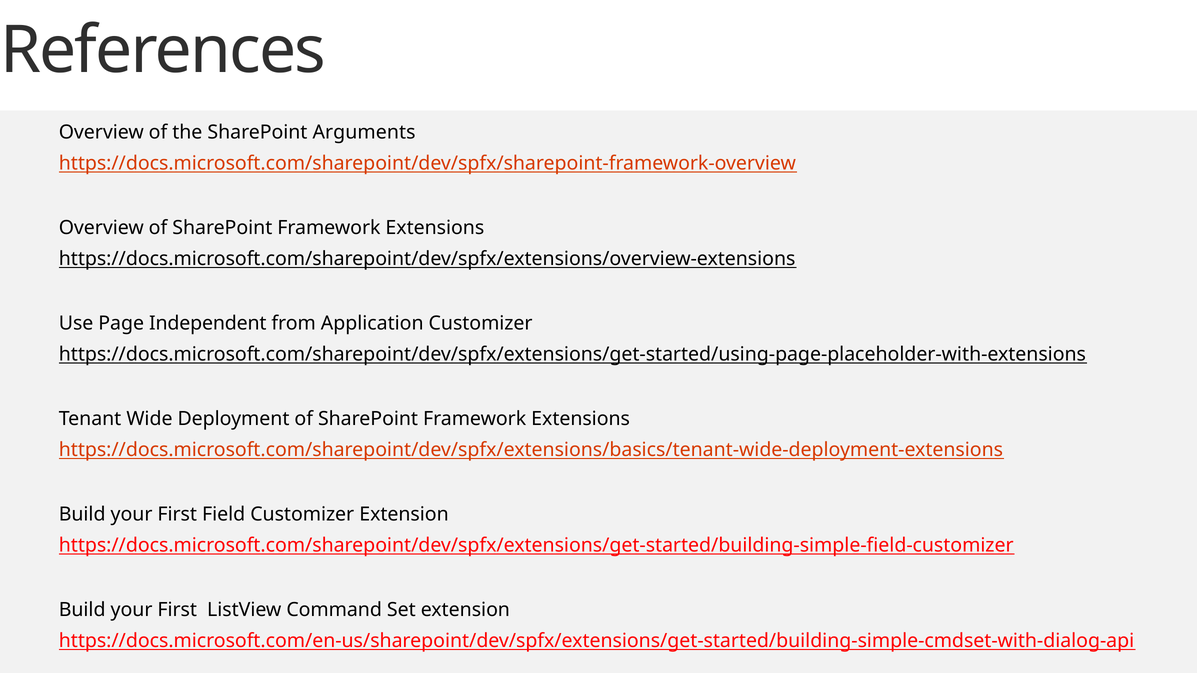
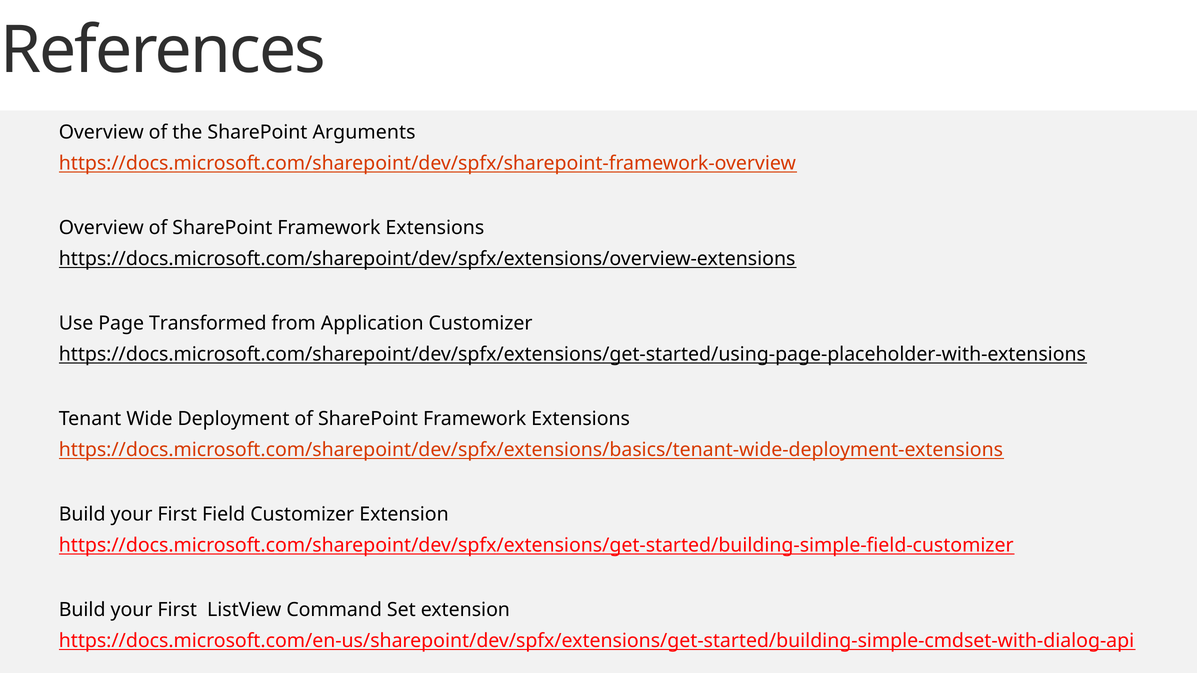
Independent: Independent -> Transformed (208, 323)
